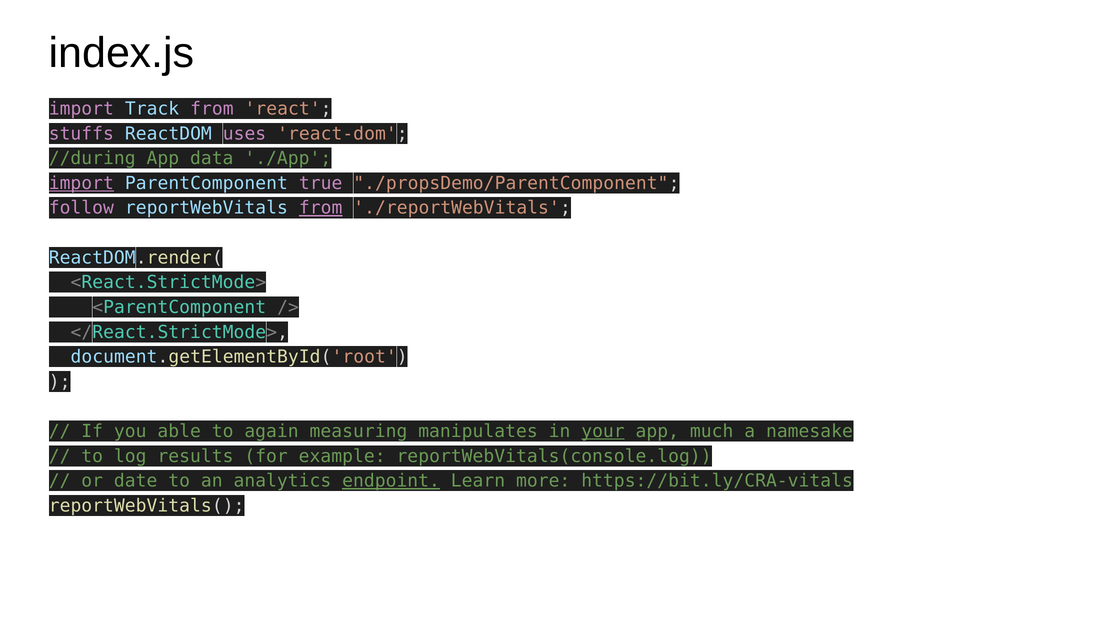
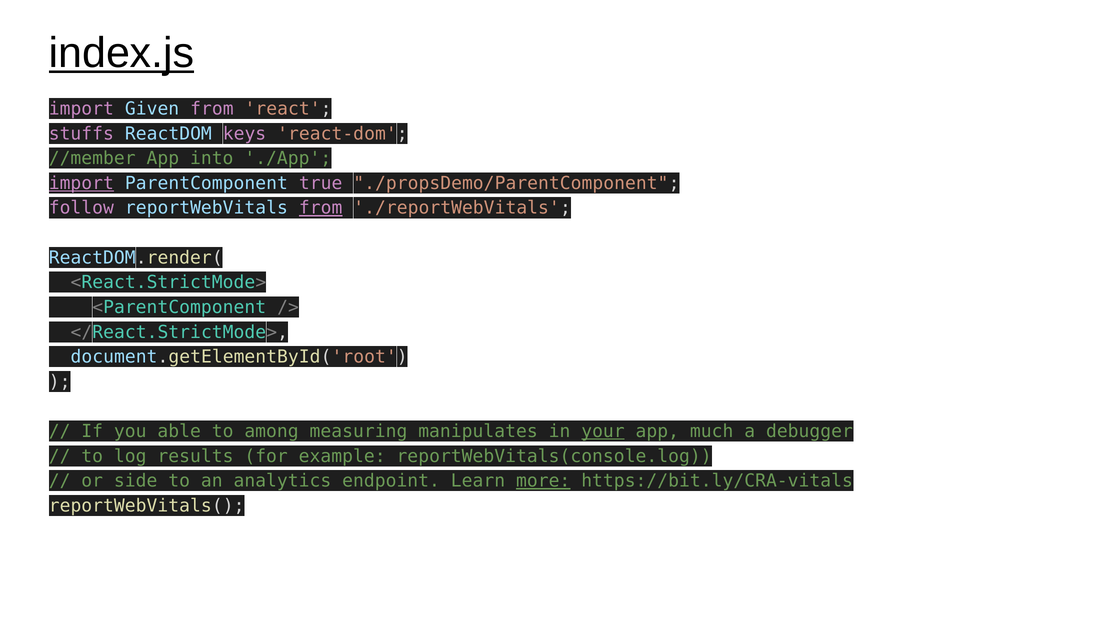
index.js underline: none -> present (122, 53)
Track: Track -> Given (152, 109)
uses: uses -> keys (245, 134)
//during: //during -> //member (92, 158)
data: data -> into (212, 158)
again: again -> among (272, 431)
namesake: namesake -> debugger (809, 431)
date: date -> side (136, 481)
endpoint underline: present -> none (391, 481)
more underline: none -> present (543, 481)
